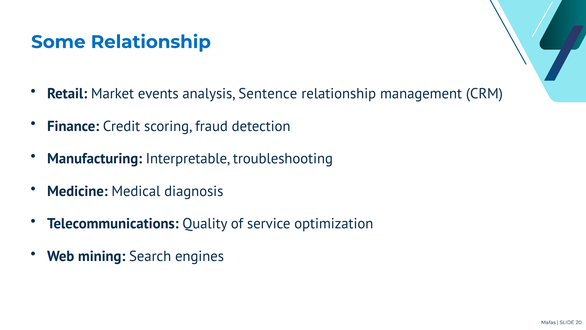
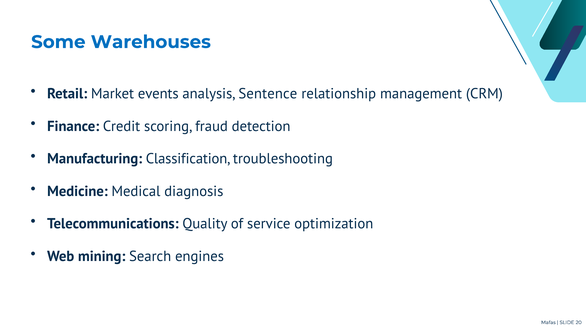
Some Relationship: Relationship -> Warehouses (151, 42)
Interpretable: Interpretable -> Classification (188, 159)
